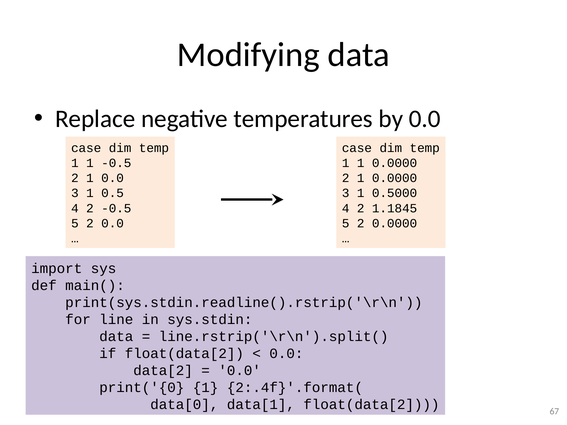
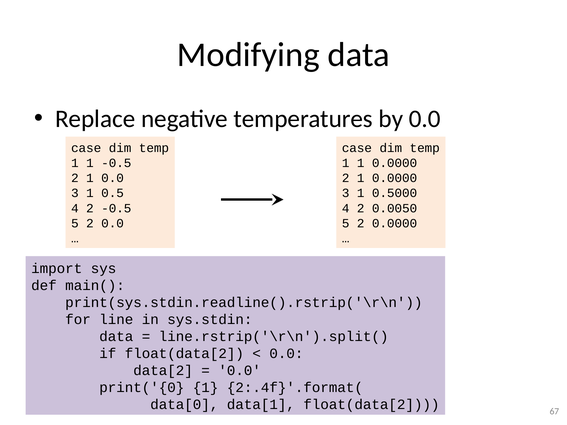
1.1845: 1.1845 -> 0.0050 (395, 208)
